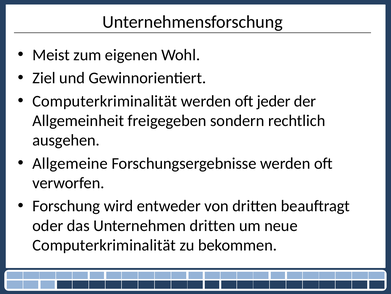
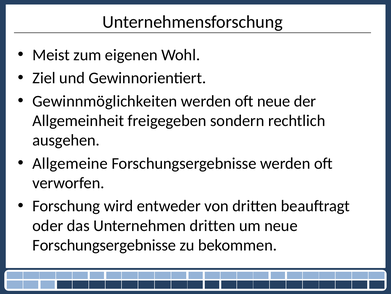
Computerkriminalität: Computerkriminalität -> Gewinnmöglichkeiten (105, 101)
oft jeder: jeder -> neue (274, 101)
Computerkriminalität: Computerkriminalität -> Forschungsergebnisse (104, 245)
